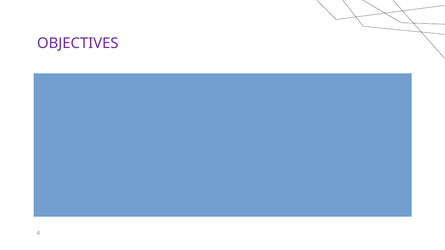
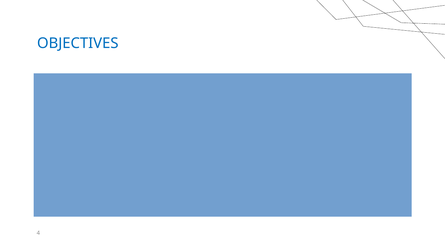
OBJECTIVES colour: purple -> blue (78, 43)
